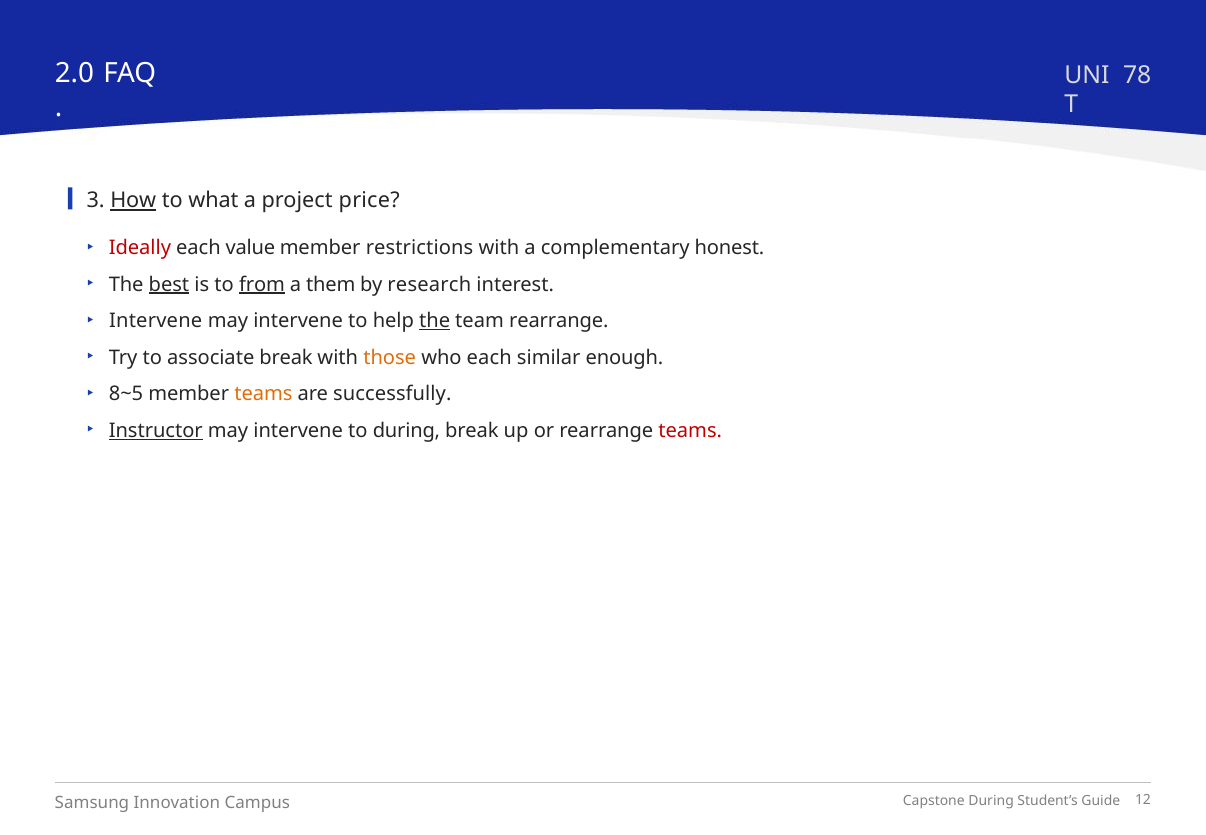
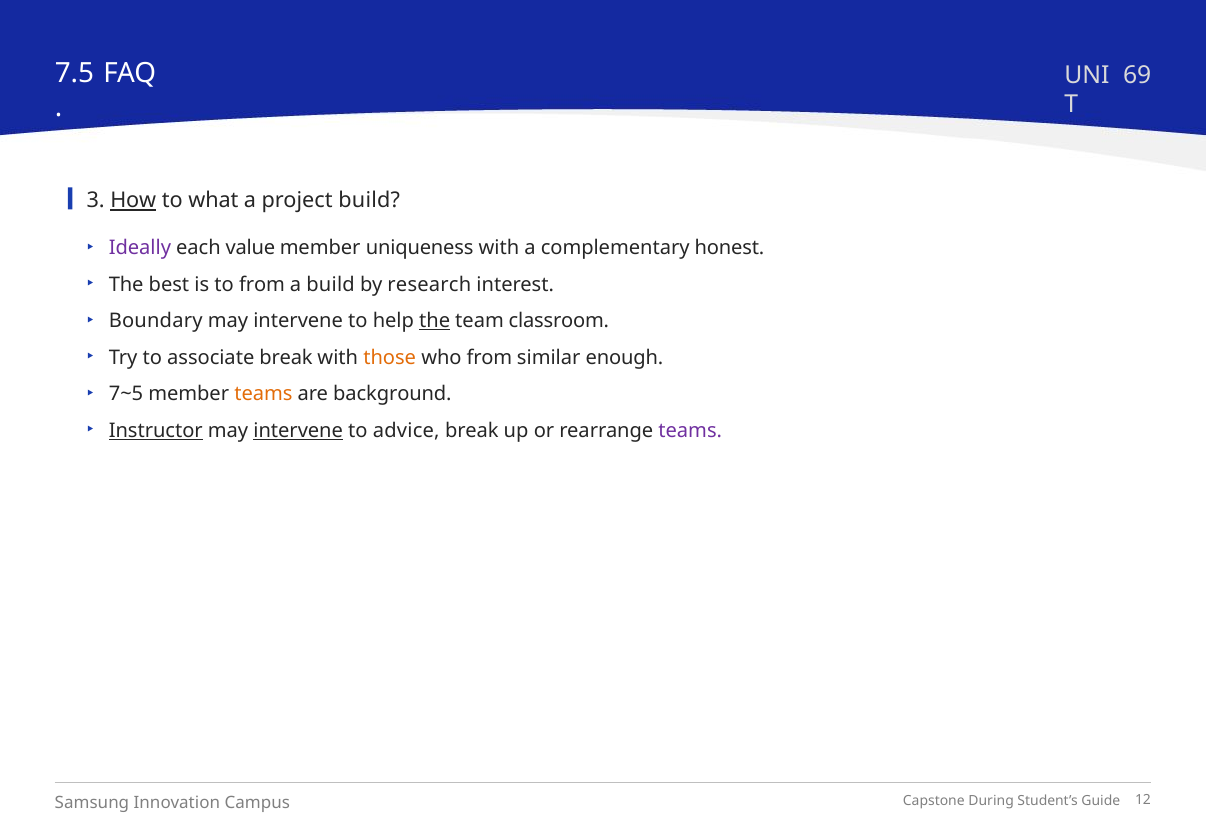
2.0: 2.0 -> 7.5 (74, 73)
78: 78 -> 69 (1137, 75)
project price: price -> build (369, 201)
Ideally colour: red -> purple (140, 248)
restrictions: restrictions -> uniqueness (420, 248)
best underline: present -> none (169, 284)
from underline: present -> none (262, 284)
a them: them -> build (331, 284)
Intervene: Intervene -> Boundary (156, 321)
team rearrange: rearrange -> classroom (559, 321)
who each: each -> from (489, 358)
8~5: 8~5 -> 7~5 (126, 394)
successfully: successfully -> background (392, 394)
intervene underline: none -> present (298, 431)
to during: during -> advice (406, 431)
teams colour: red -> purple (690, 431)
